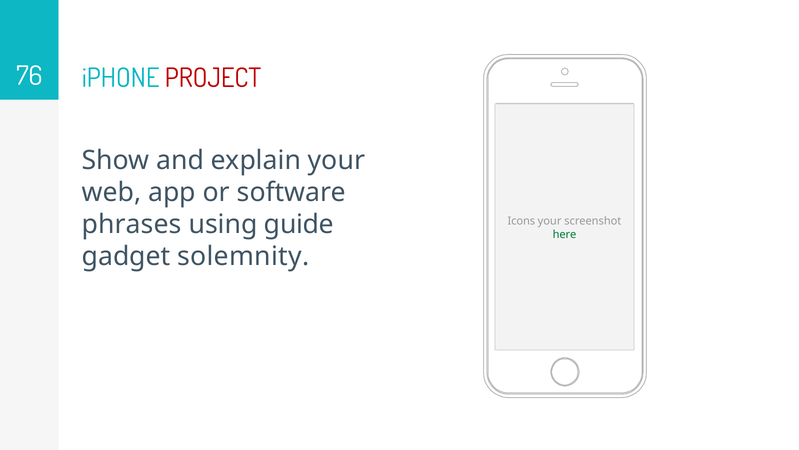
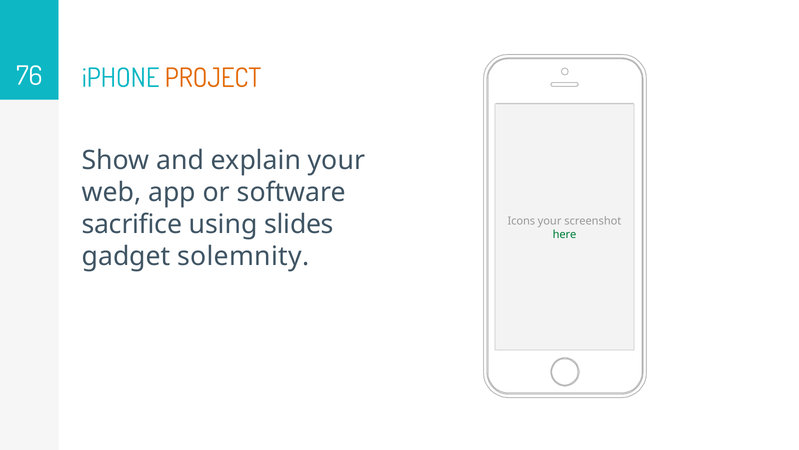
PROJECT colour: red -> orange (213, 78)
phrases: phrases -> sacrifice (132, 224)
guide: guide -> slides (299, 224)
